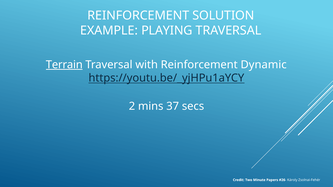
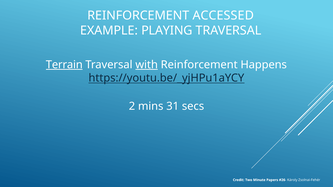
SOLUTION: SOLUTION -> ACCESSED (223, 16)
with underline: none -> present (147, 65)
Dynamic: Dynamic -> Happens (264, 65)
37: 37 -> 31 (173, 106)
